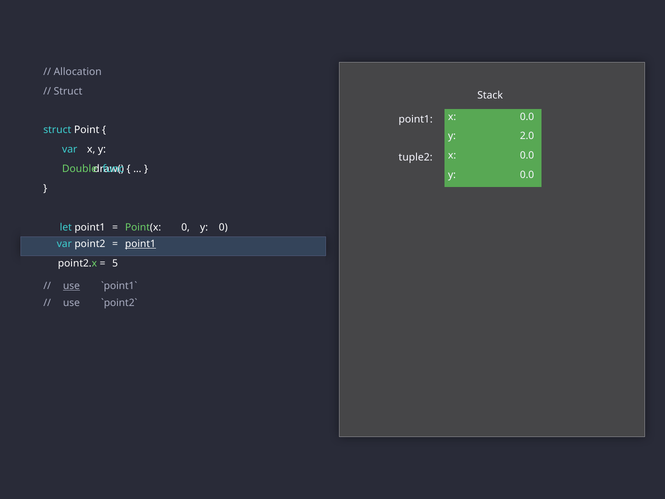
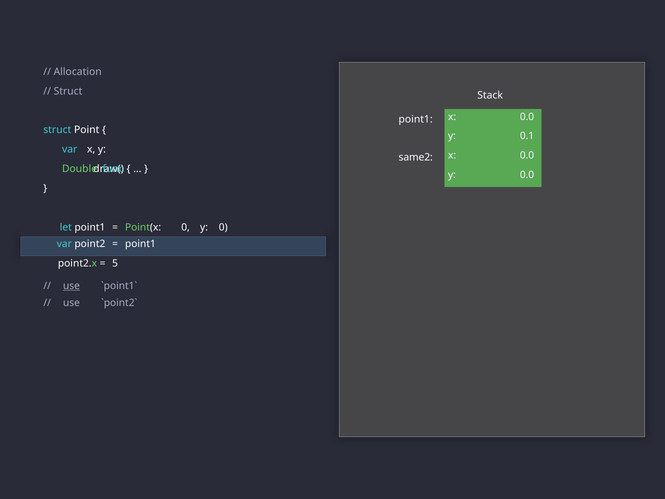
2.0: 2.0 -> 0.1 (527, 136)
tuple2: tuple2 -> same2 (416, 157)
point1 underline: present -> none (140, 244)
